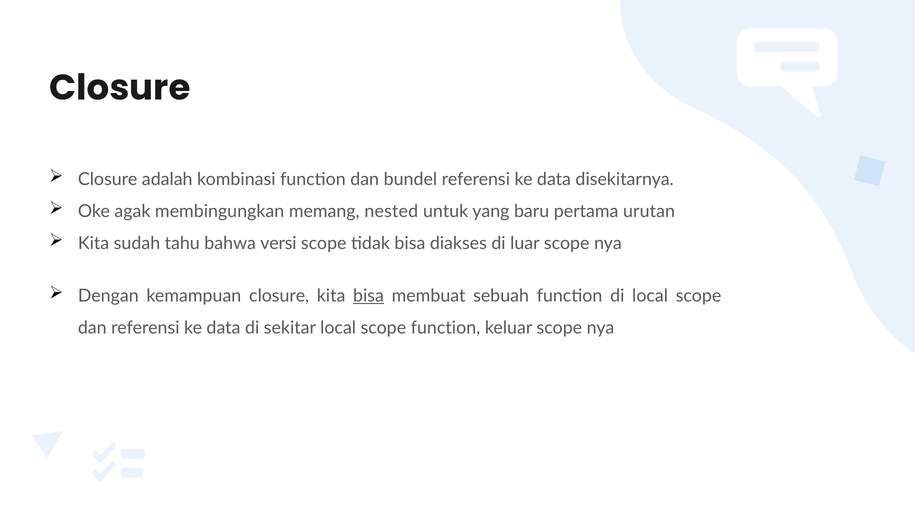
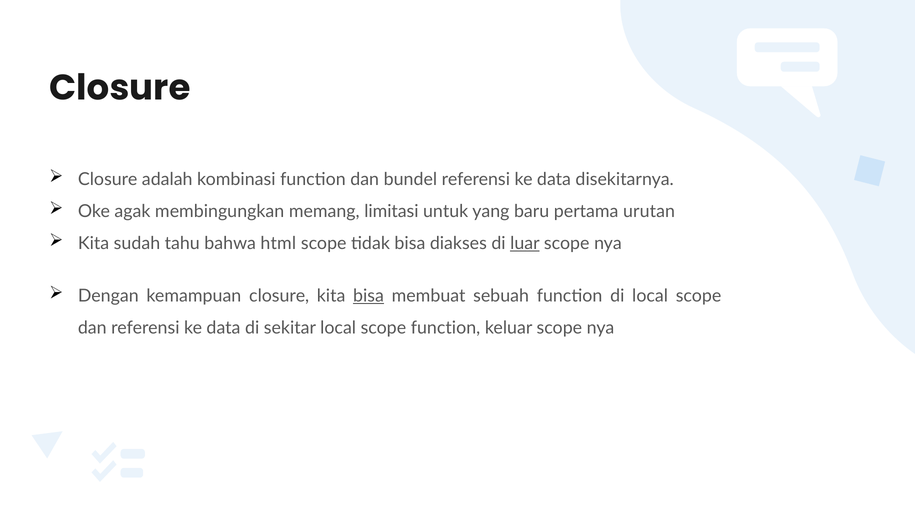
nested: nested -> limitasi (391, 211)
versi: versi -> html (278, 243)
luar underline: none -> present (525, 243)
